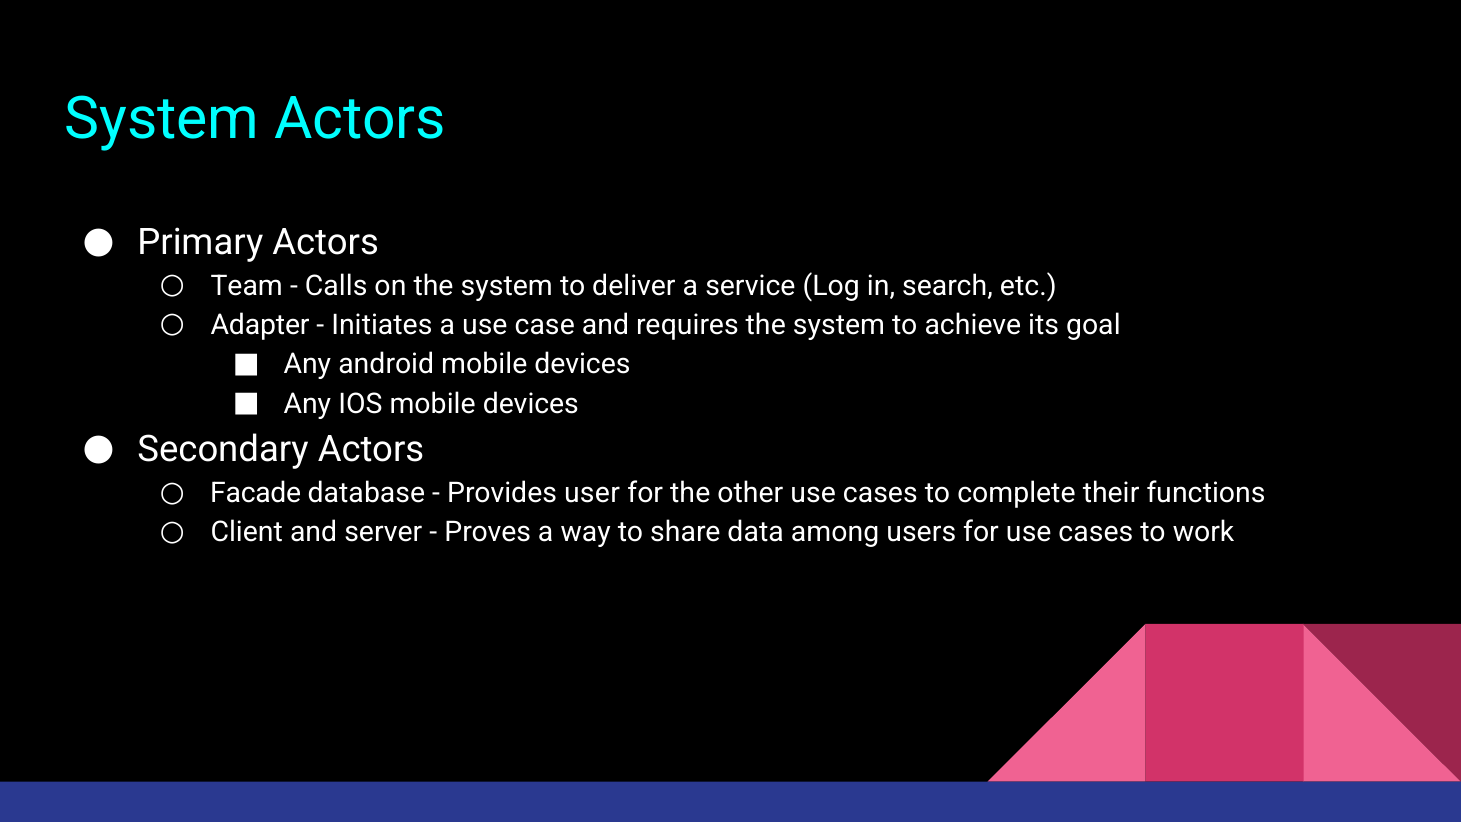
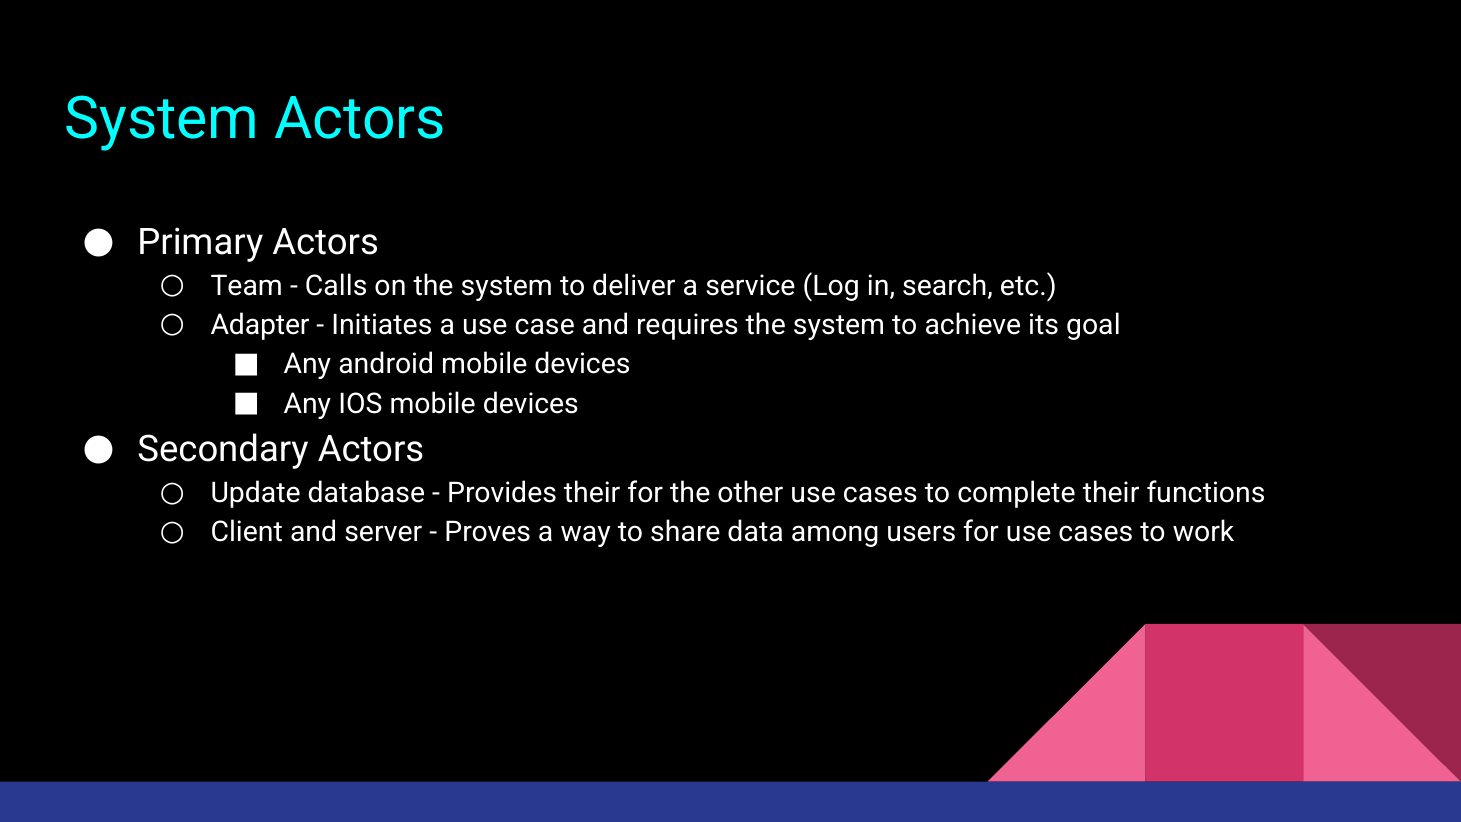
Facade: Facade -> Update (256, 493)
Provides user: user -> their (592, 493)
